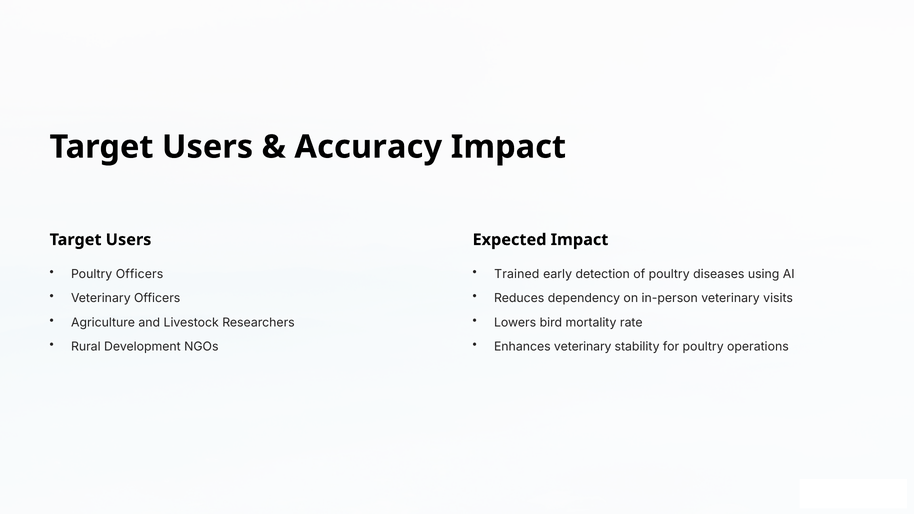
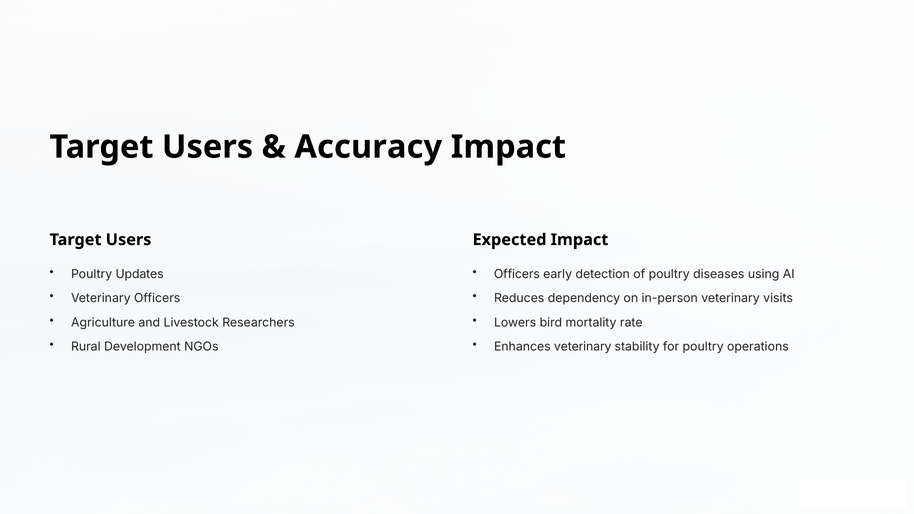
Poultry Officers: Officers -> Updates (140, 274)
Trained: Trained -> Officers (517, 274)
